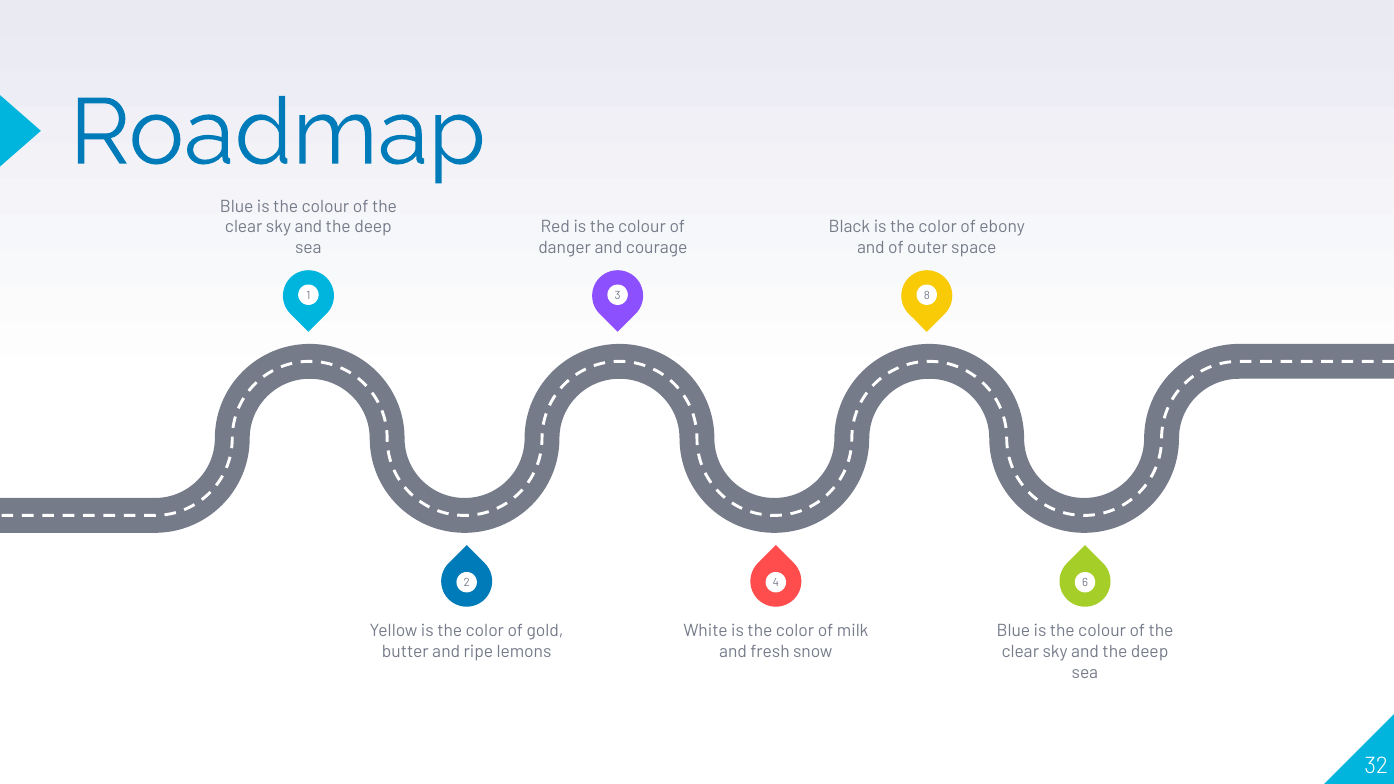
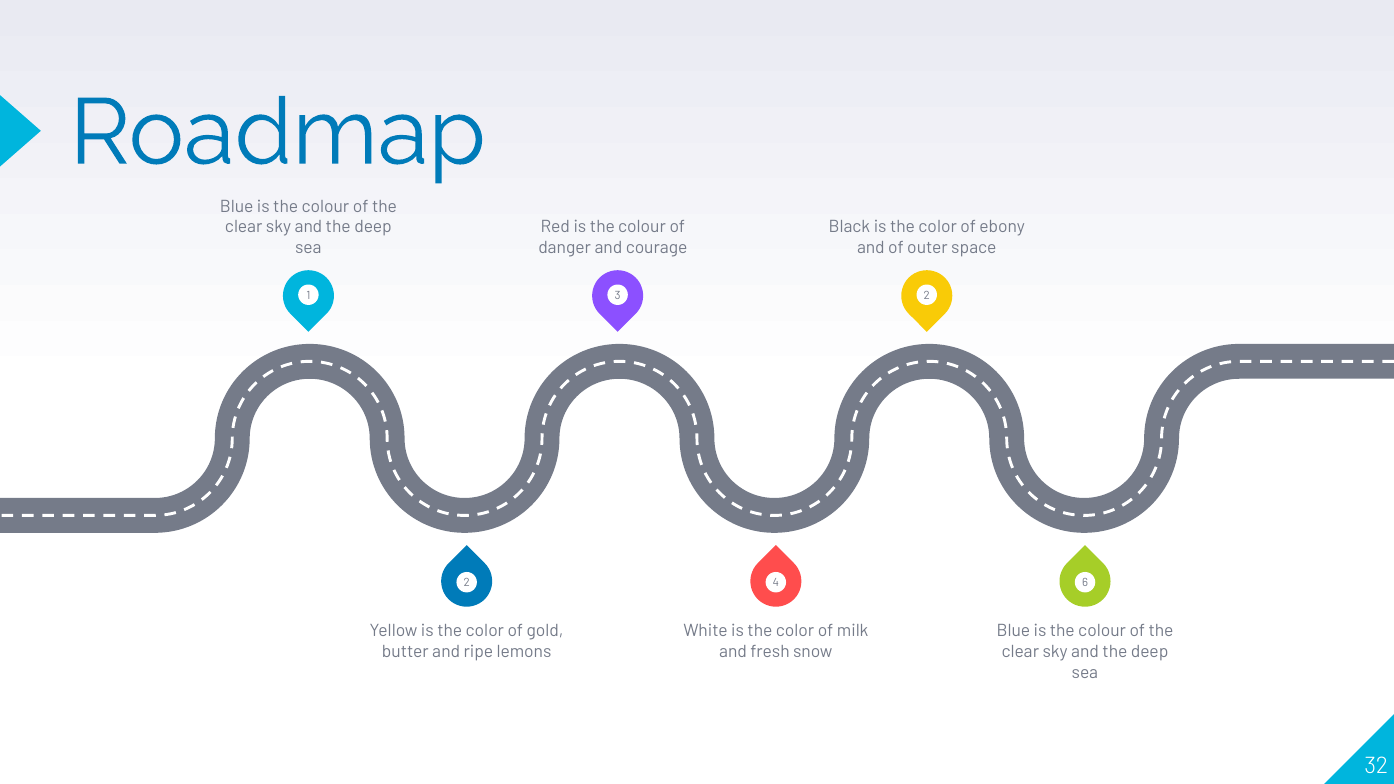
3 8: 8 -> 2 (927, 296)
